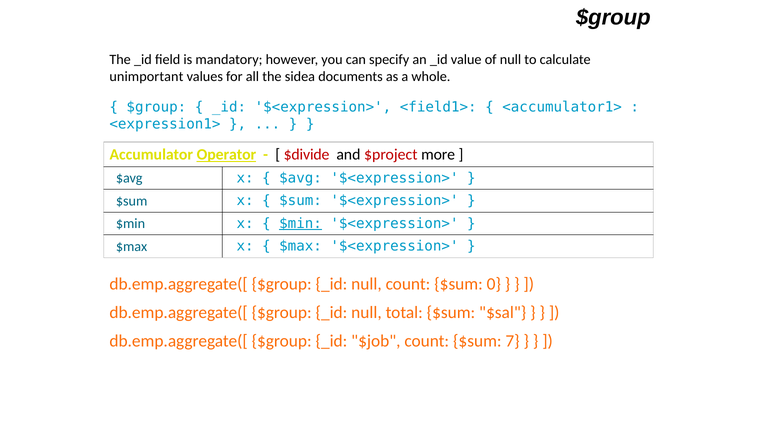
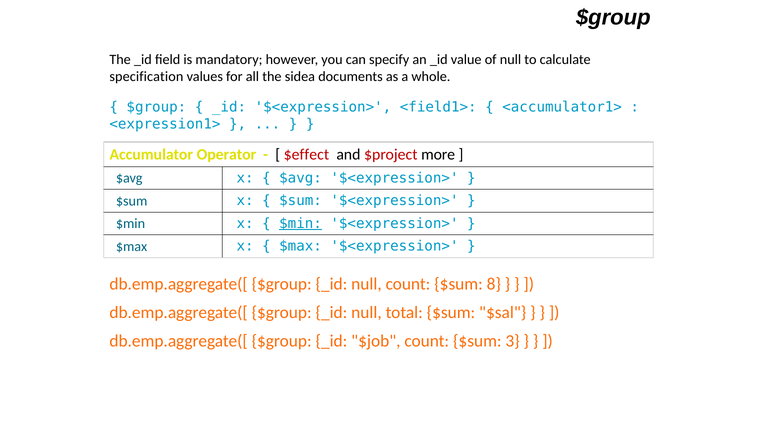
unimportant: unimportant -> specification (146, 77)
Operator underline: present -> none (226, 155)
$divide: $divide -> $effect (306, 155)
0: 0 -> 8 (494, 284)
7: 7 -> 3 (513, 341)
